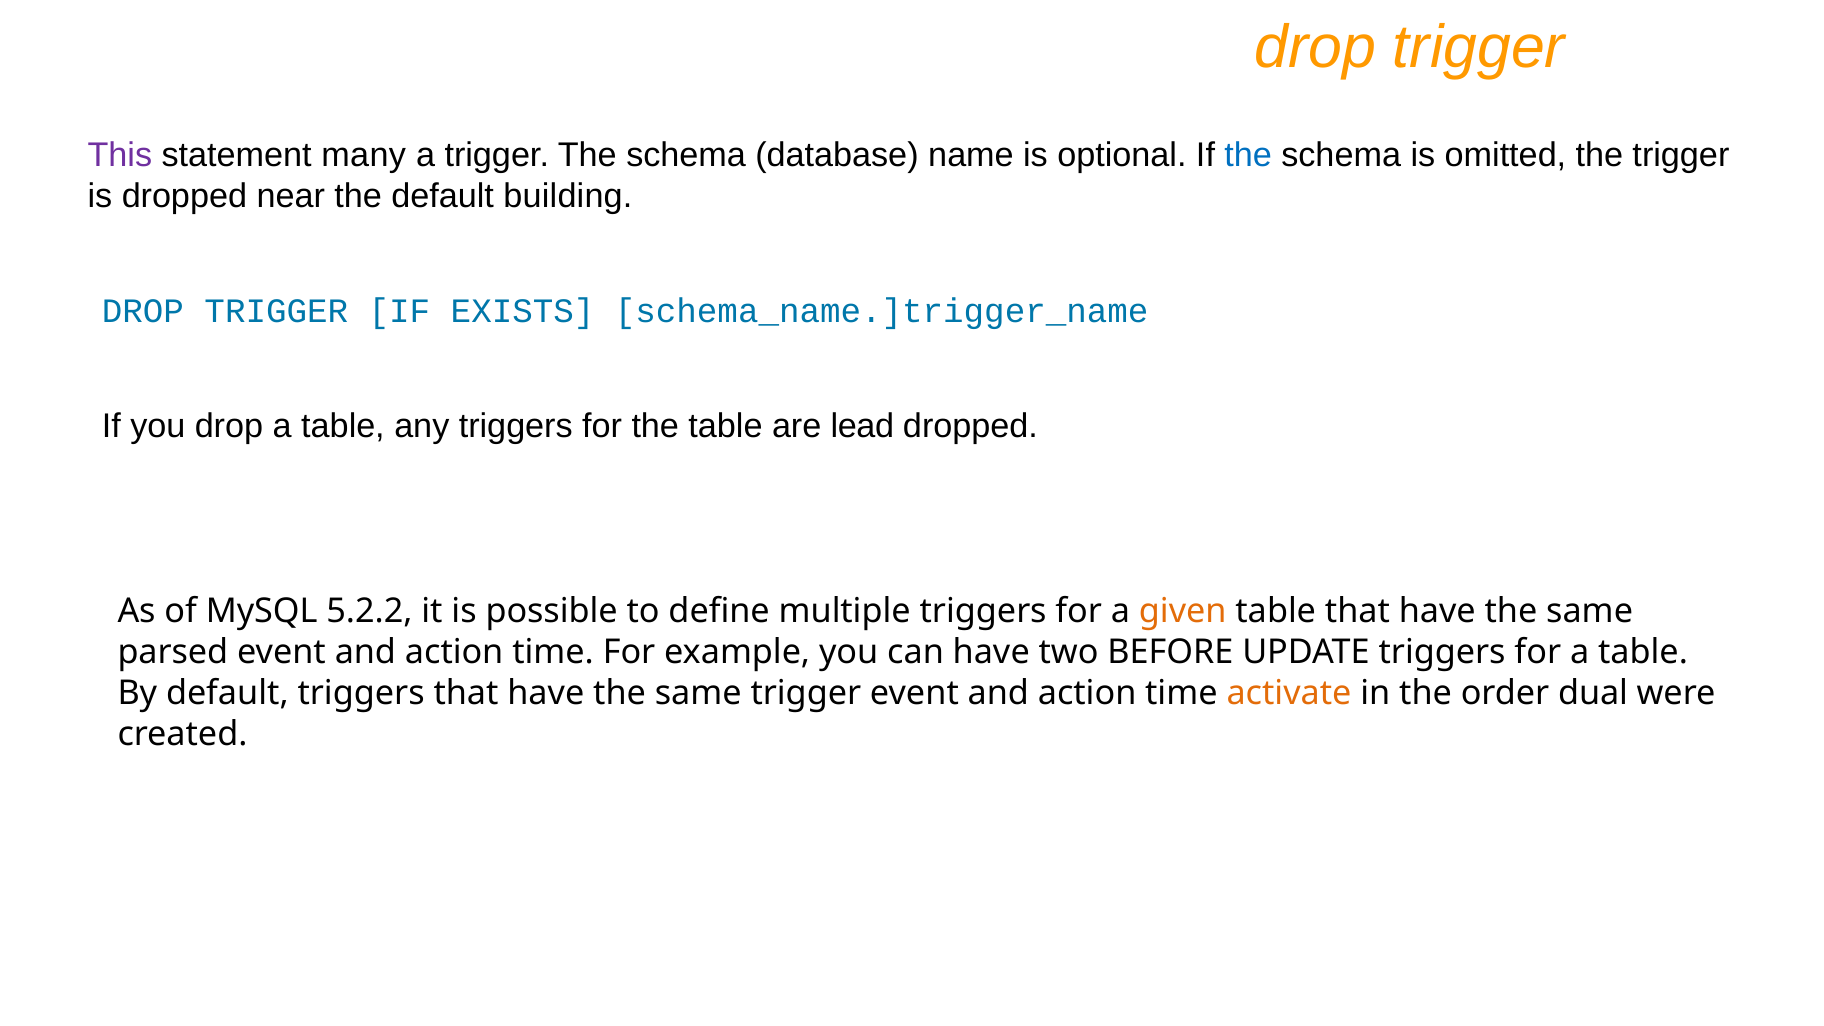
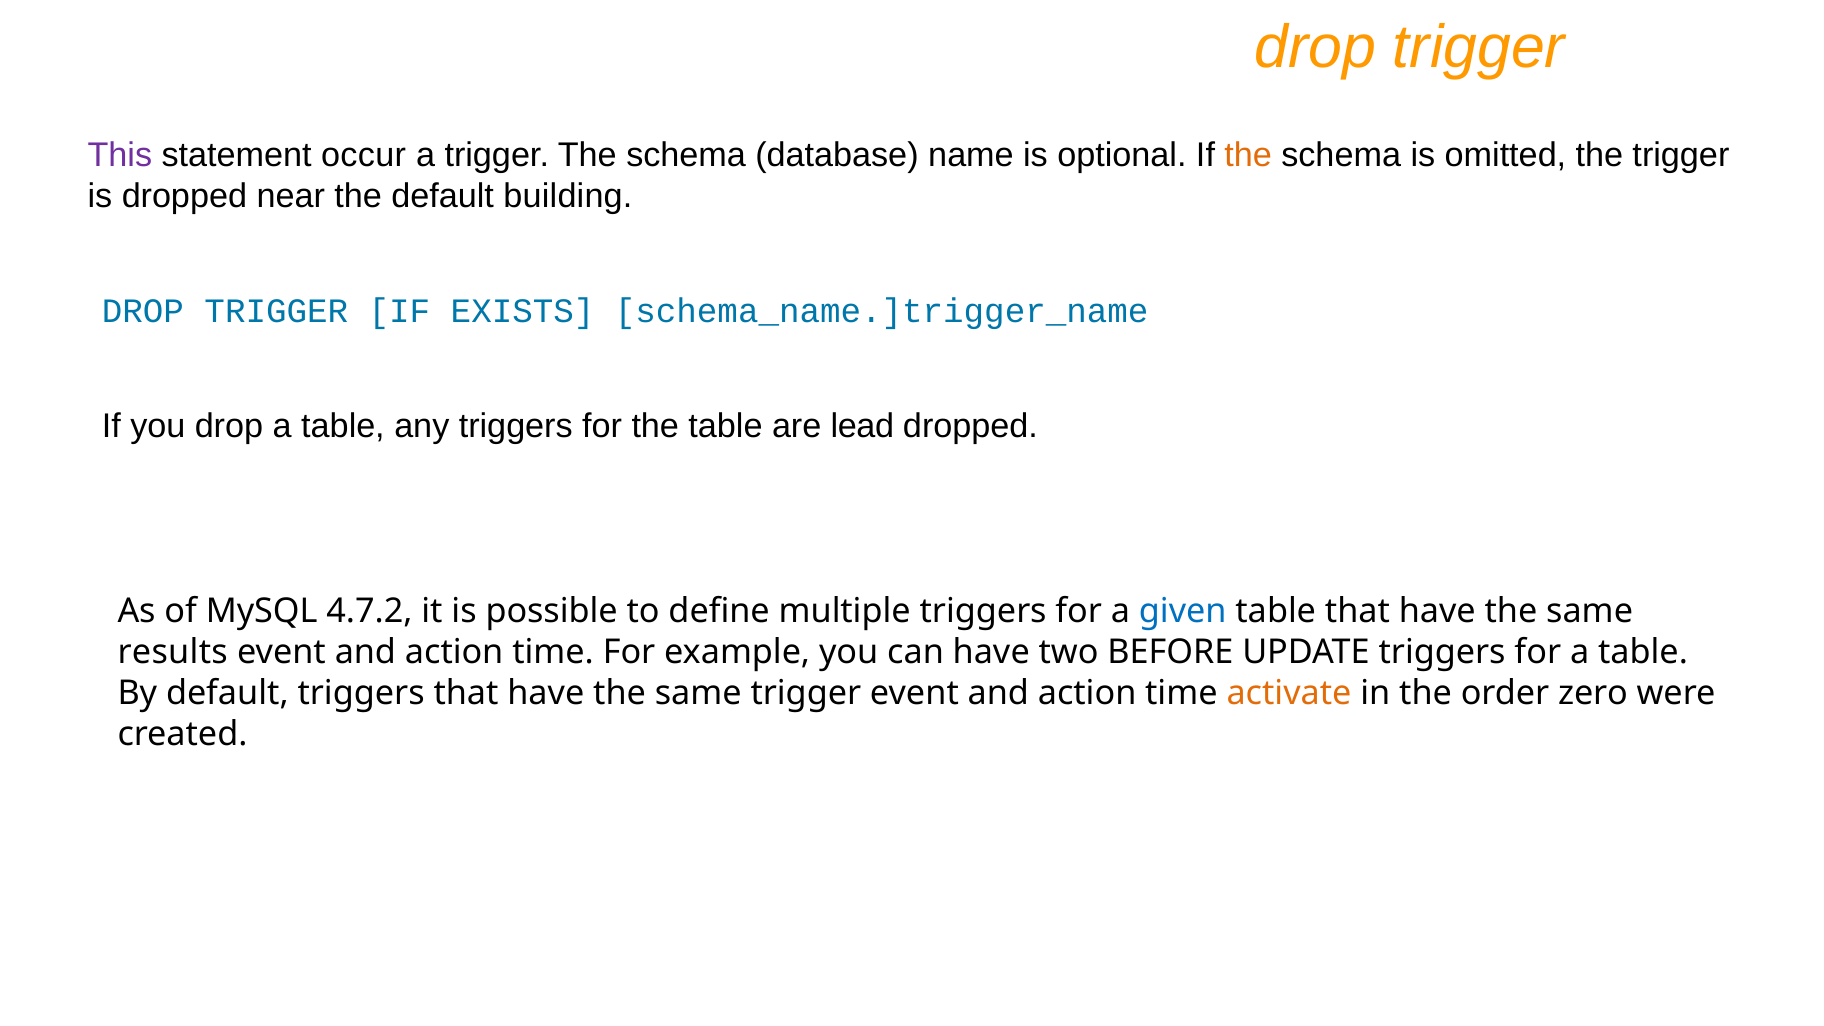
many: many -> occur (364, 155)
the colour: blue -> orange (1248, 155)
5.2.2: 5.2.2 -> 4.7.2 (369, 611)
given colour: orange -> blue (1183, 611)
parsed: parsed -> results (173, 652)
dual: dual -> zero (1593, 693)
